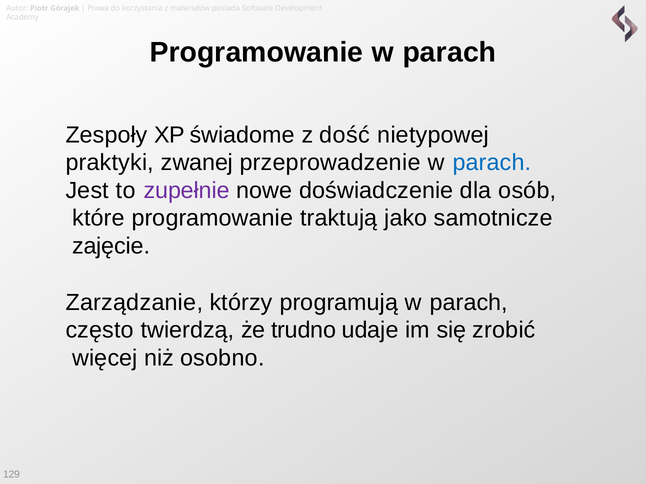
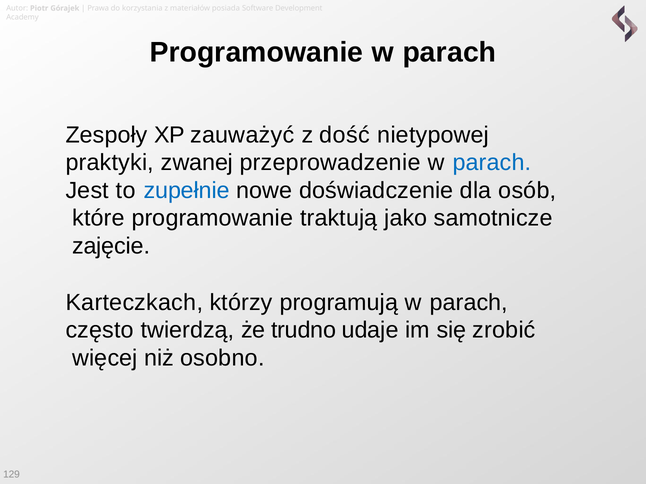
świadome: świadome -> zauważyć (242, 135)
zupełnie colour: purple -> blue (187, 191)
Zarządzanie: Zarządzanie -> Karteczkach (134, 303)
